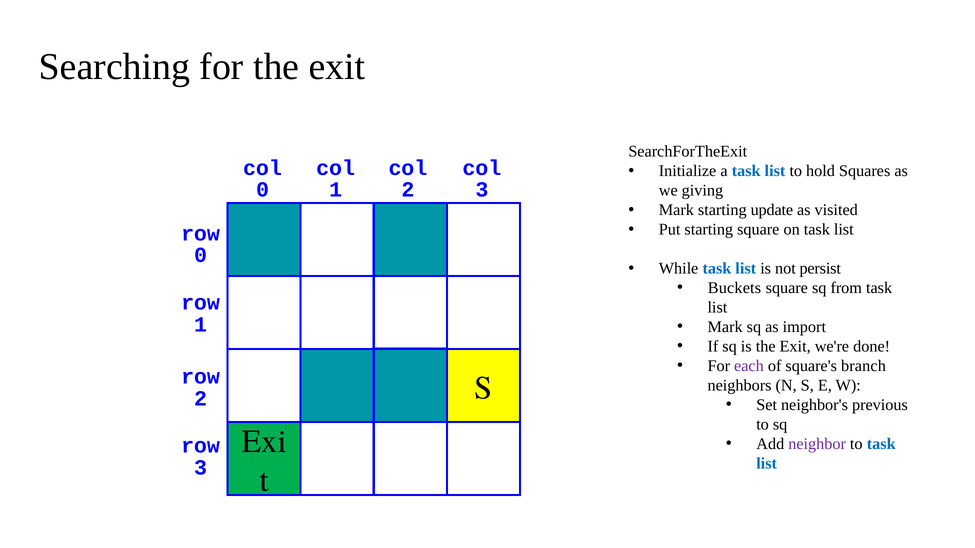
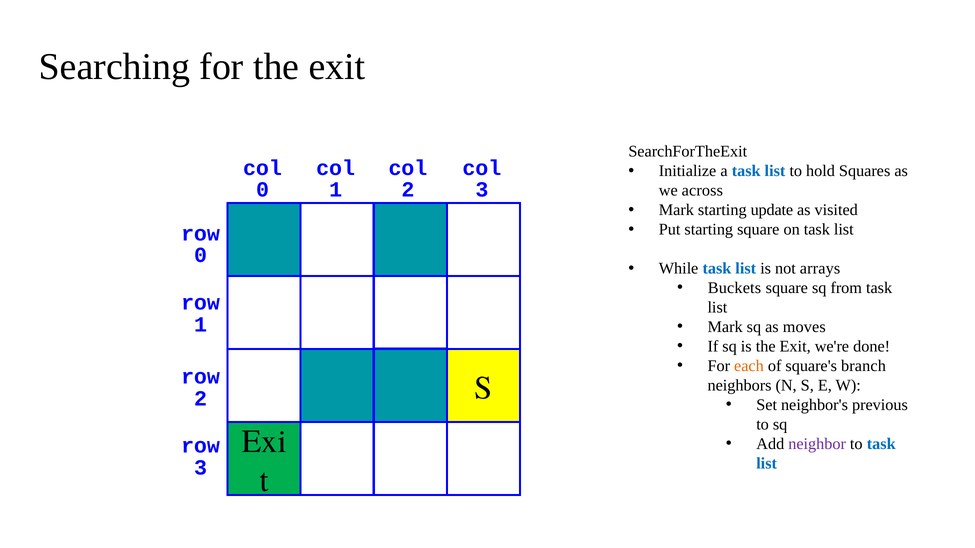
giving: giving -> across (702, 191)
persist: persist -> arrays (820, 269)
import: import -> moves (804, 327)
each colour: purple -> orange (749, 366)
